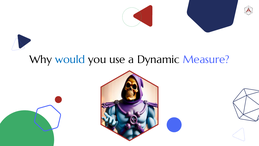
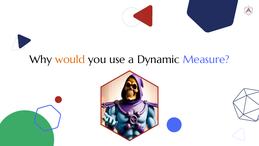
would colour: blue -> orange (70, 59)
